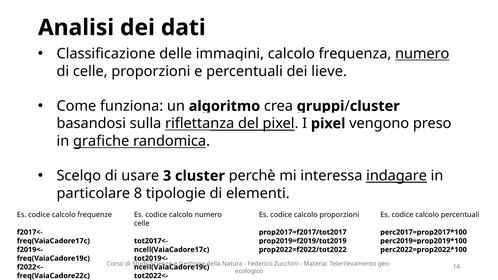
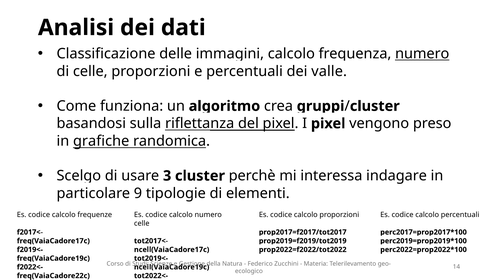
lieve: lieve -> valle (329, 71)
indagare underline: present -> none (397, 176)
8: 8 -> 9 (138, 193)
